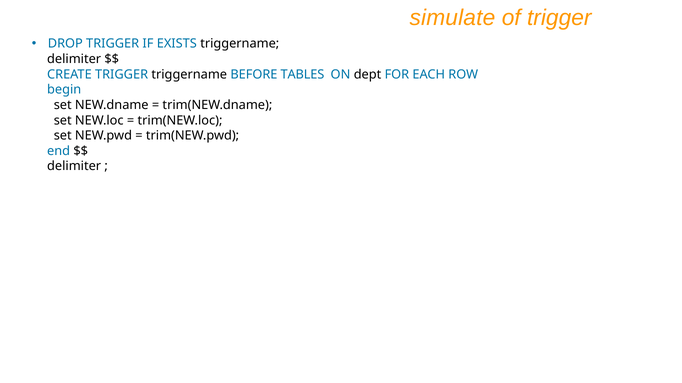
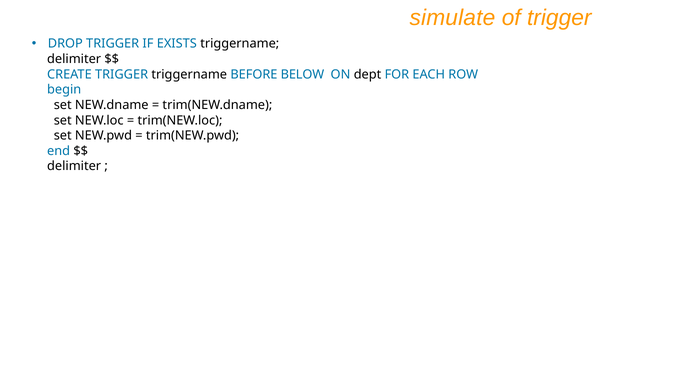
TABLES: TABLES -> BELOW (302, 74)
